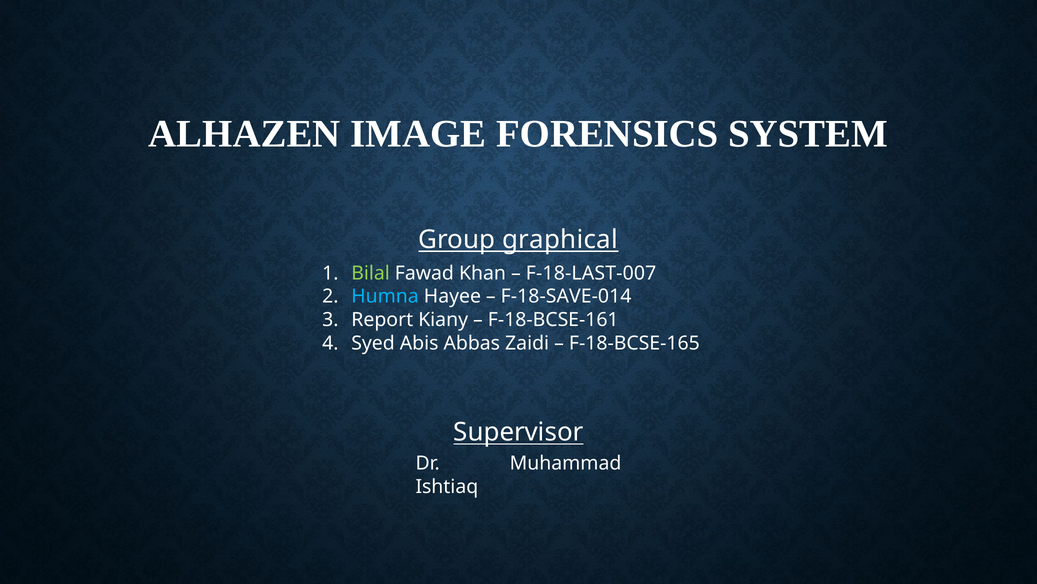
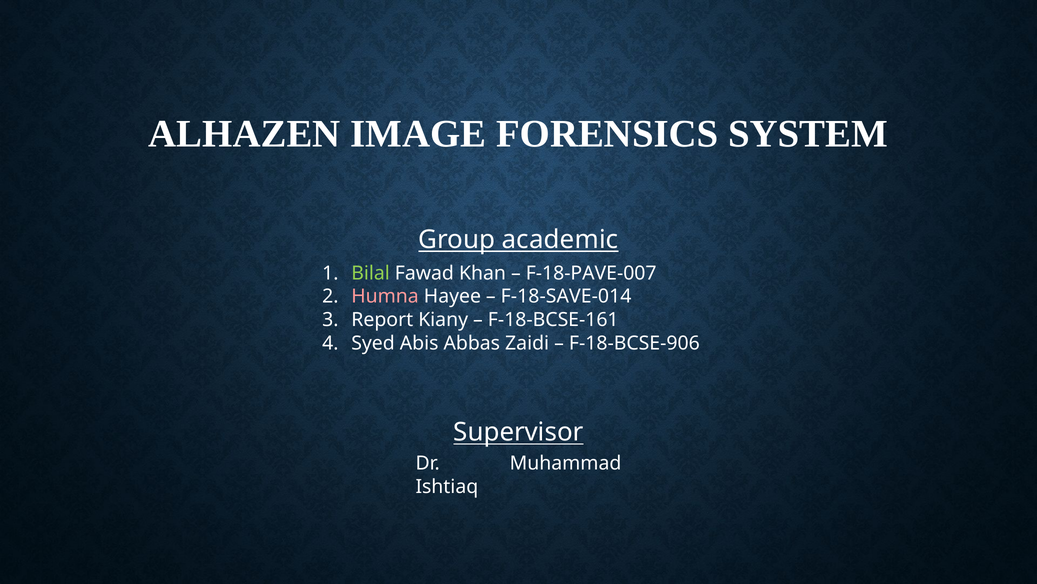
graphical: graphical -> academic (560, 239)
F-18-LAST-007: F-18-LAST-007 -> F-18-PAVE-007 (591, 273)
Humna colour: light blue -> pink (385, 296)
F-18-BCSE-165: F-18-BCSE-165 -> F-18-BCSE-906 (634, 343)
